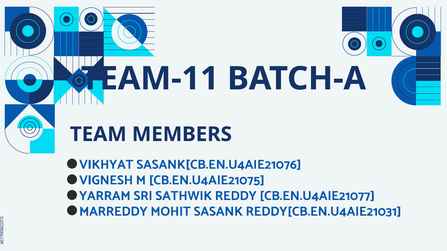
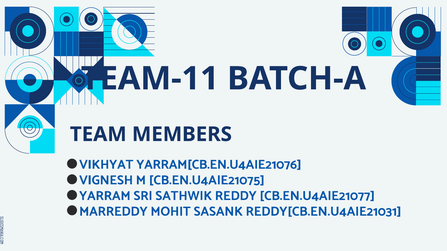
SASANK[CB.EN.U4AIE21076: SASANK[CB.EN.U4AIE21076 -> YARRAM[CB.EN.U4AIE21076 (219, 165)
